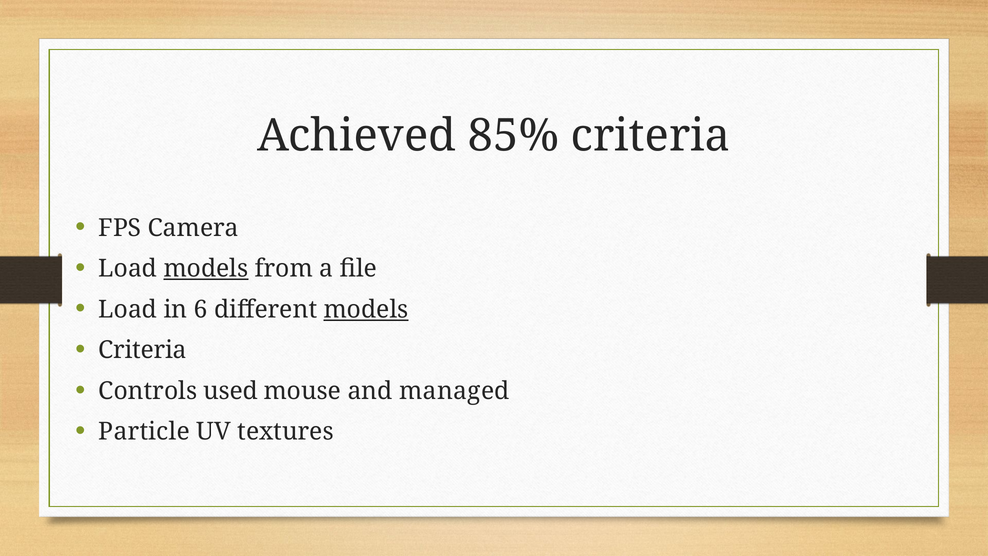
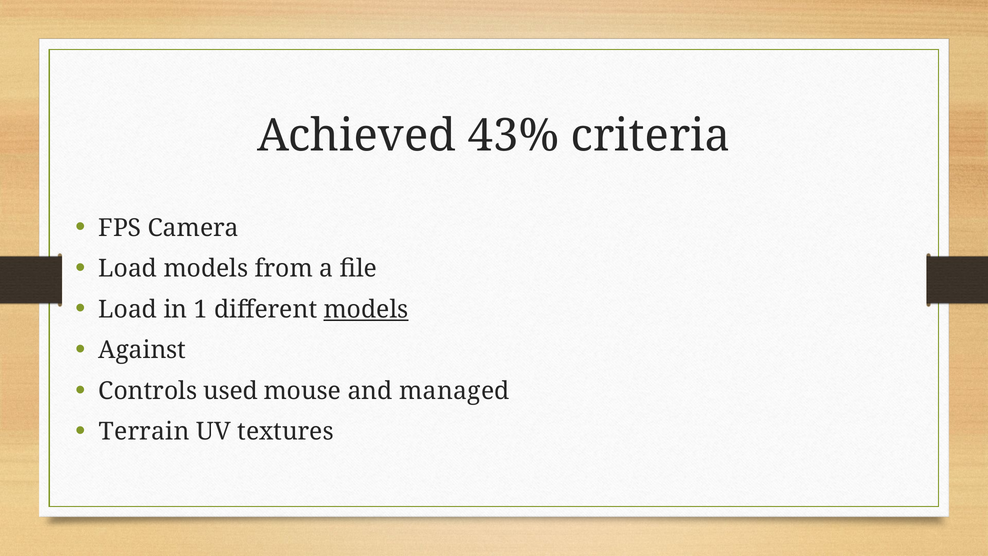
85%: 85% -> 43% (514, 136)
models underline: present -> none (206, 268)
6: 6 -> 1 (201, 309)
Criteria: Criteria -> Against (142, 350)
Particle: Particle -> Terrain (144, 432)
